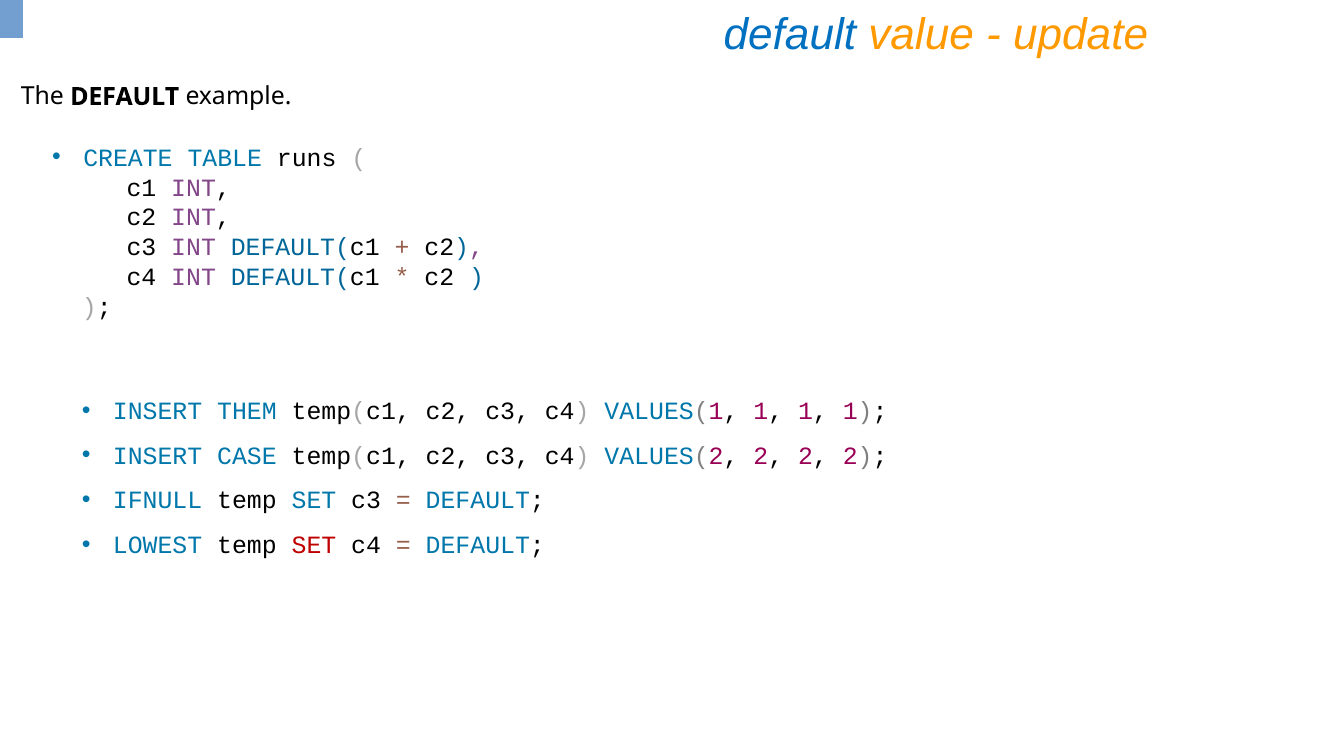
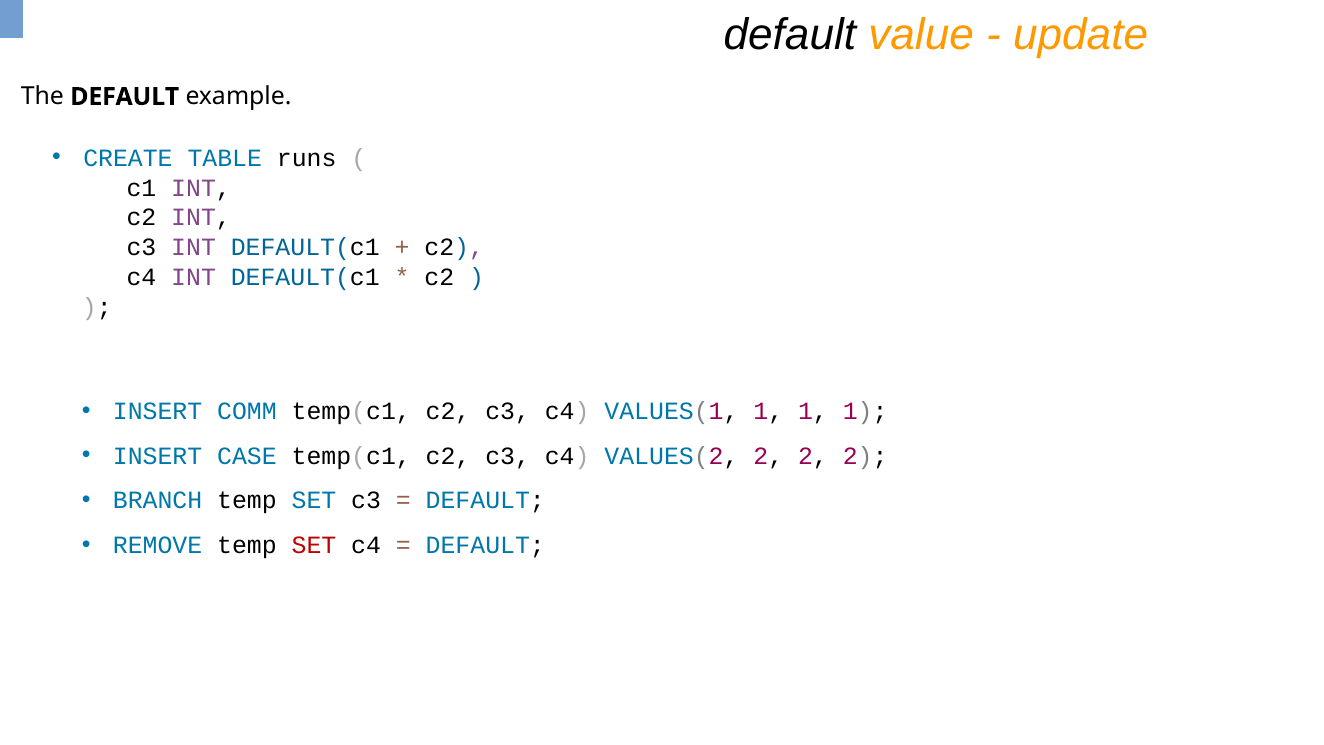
default colour: blue -> black (790, 34)
THEM: THEM -> COMM (247, 411)
IFNULL: IFNULL -> BRANCH (158, 501)
LOWEST: LOWEST -> REMOVE (158, 545)
